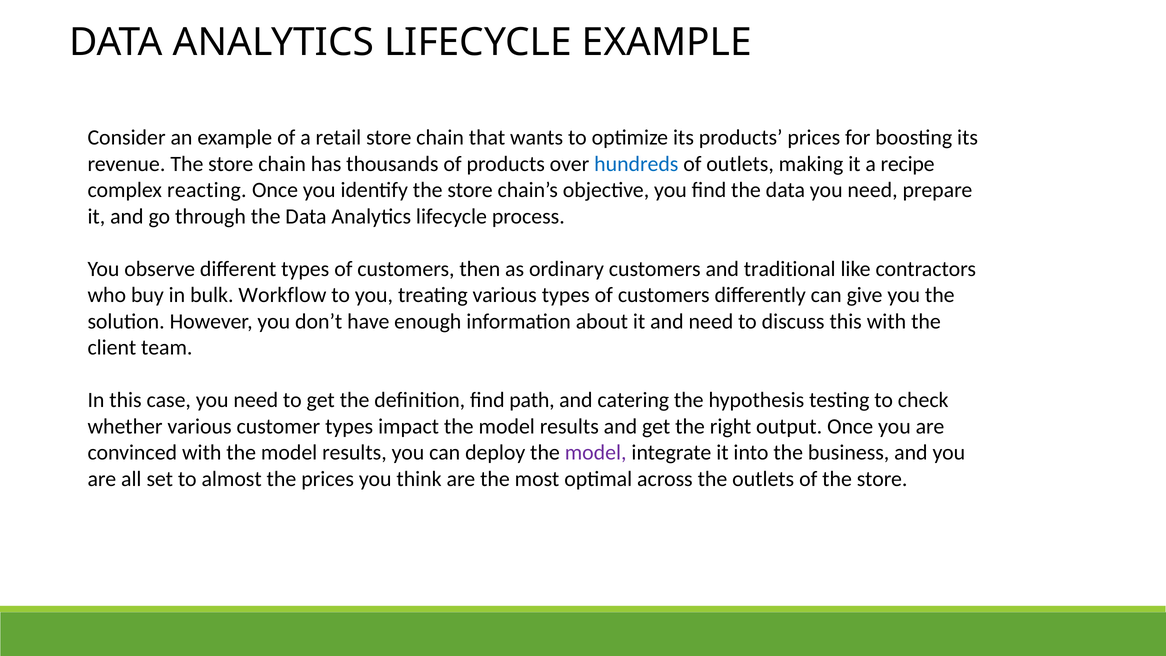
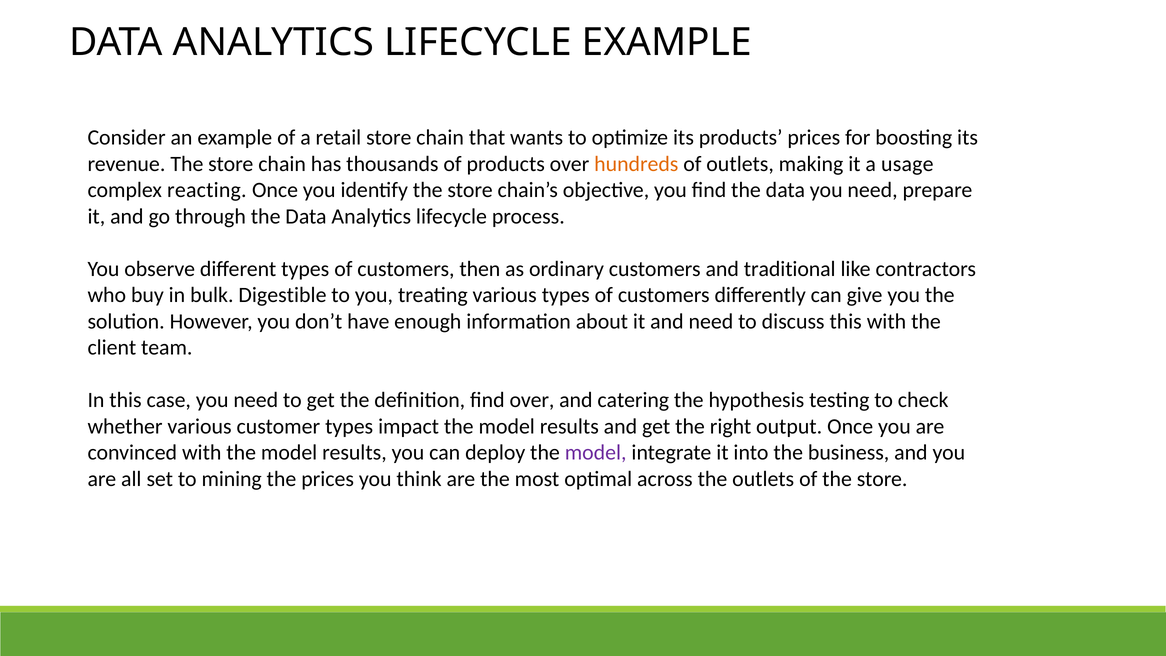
hundreds colour: blue -> orange (636, 164)
recipe: recipe -> usage (907, 164)
Workflow: Workflow -> Digestible (282, 295)
find path: path -> over (532, 400)
almost: almost -> mining (232, 479)
